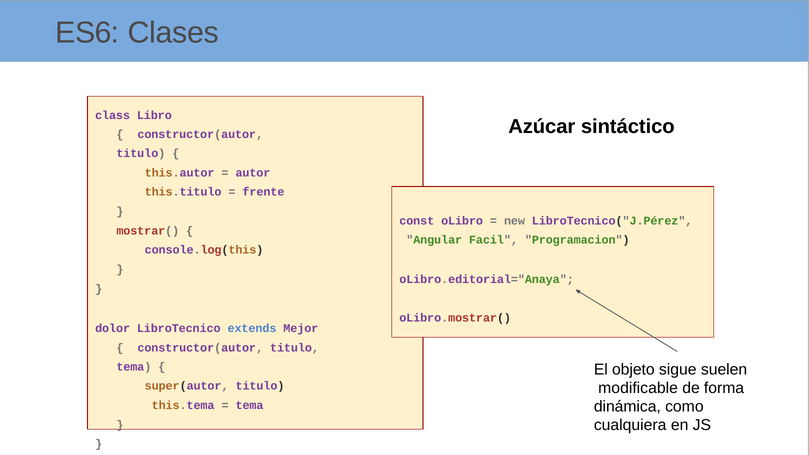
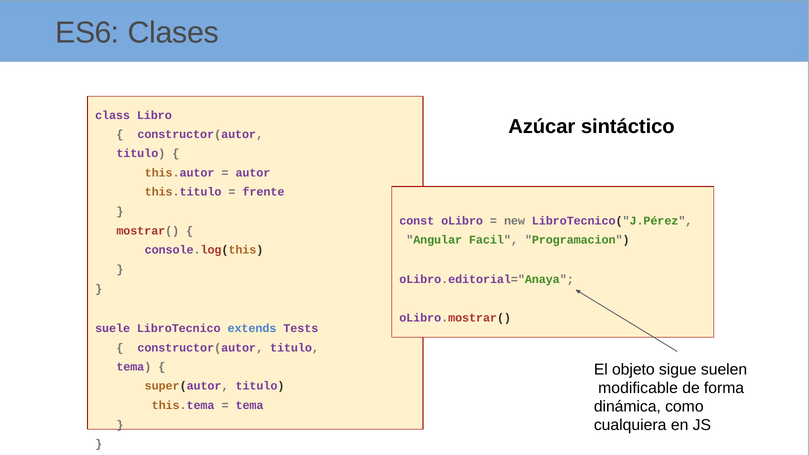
dolor: dolor -> suele (113, 329)
Mejor: Mejor -> Tests (301, 329)
